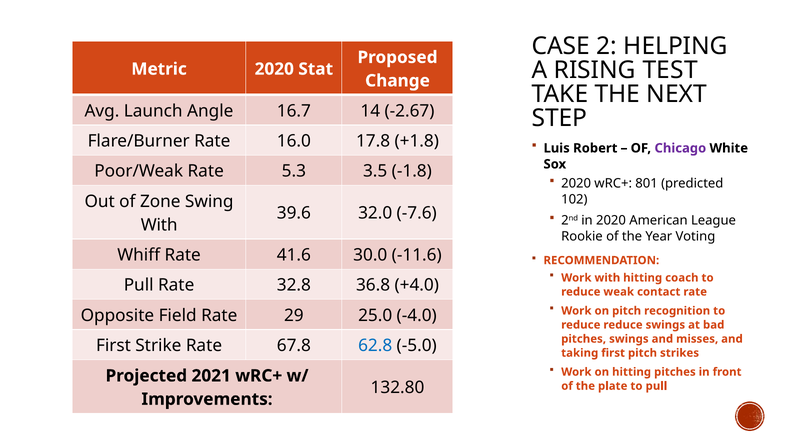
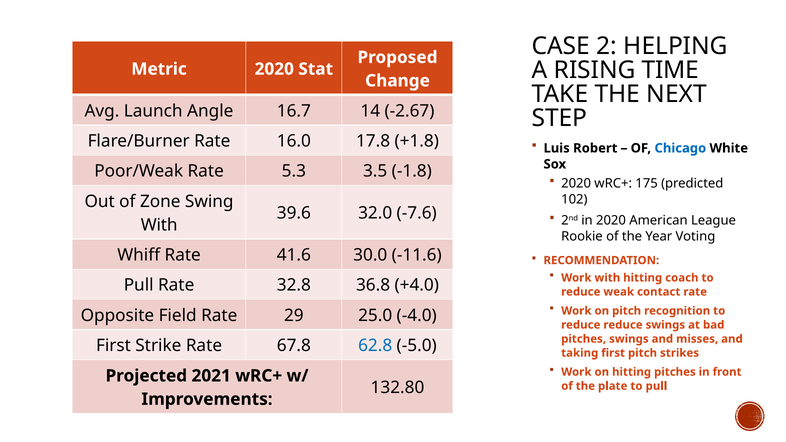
TEST: TEST -> TIME (670, 70)
Chicago colour: purple -> blue (680, 148)
801: 801 -> 175 (647, 183)
